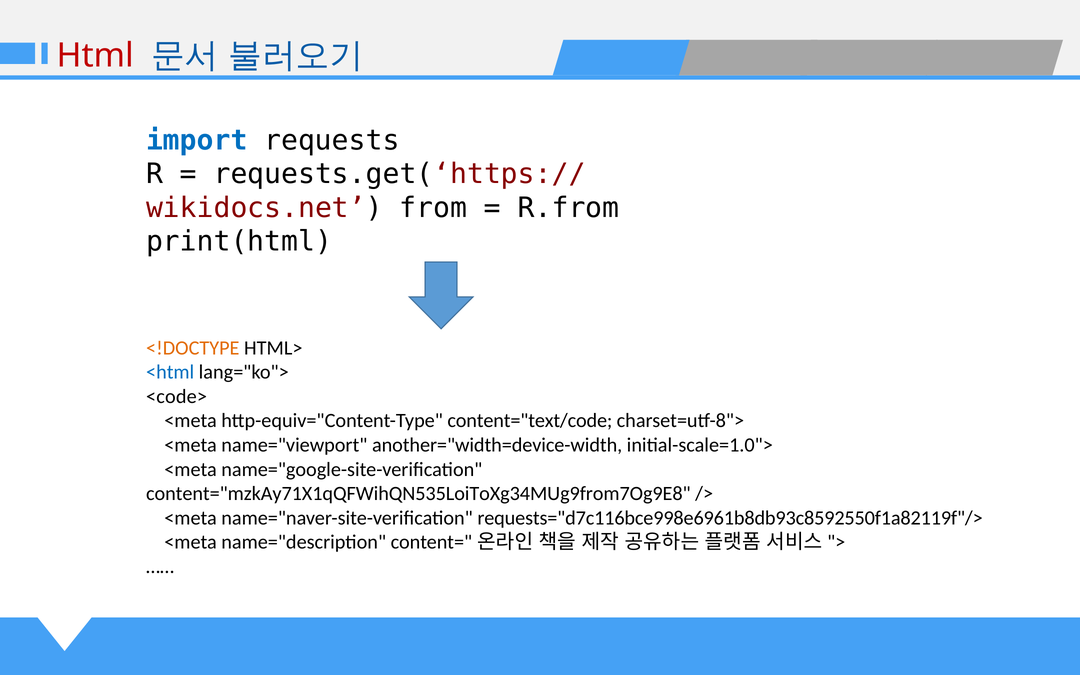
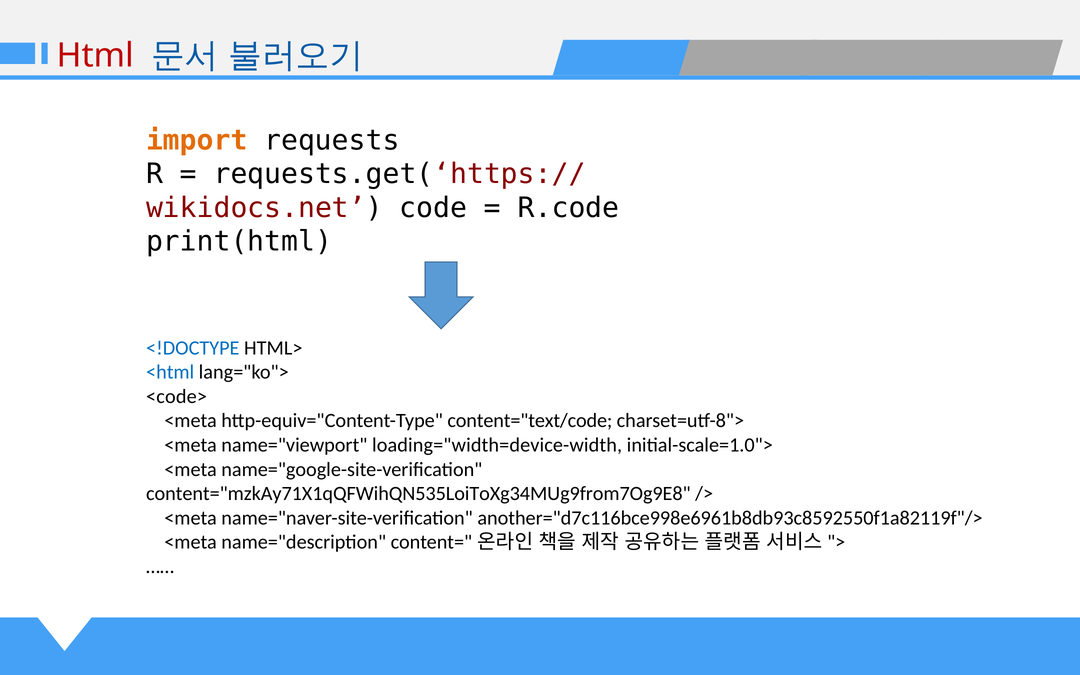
import colour: blue -> orange (197, 140)
from: from -> code (433, 208)
R.from: R.from -> R.code (569, 208)
<!DOCTYPE colour: orange -> blue (193, 348)
another="width=device-width: another="width=device-width -> loading="width=device-width (497, 445)
requests="d7c116bce998e6961b8db93c8592550f1a82119f"/>: requests="d7c116bce998e6961b8db93c8592550f1a82119f"/> -> another="d7c116bce998e6961b8db93c8592550f1a82119f"/> (730, 518)
